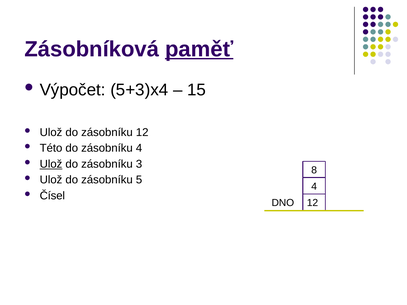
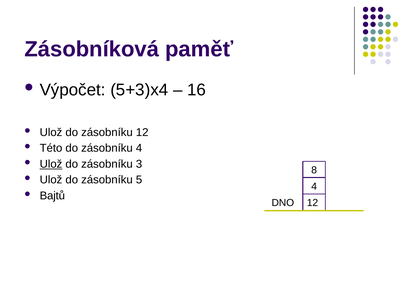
paměť underline: present -> none (199, 49)
15: 15 -> 16 (197, 90)
Čísel: Čísel -> Bajtů (52, 196)
